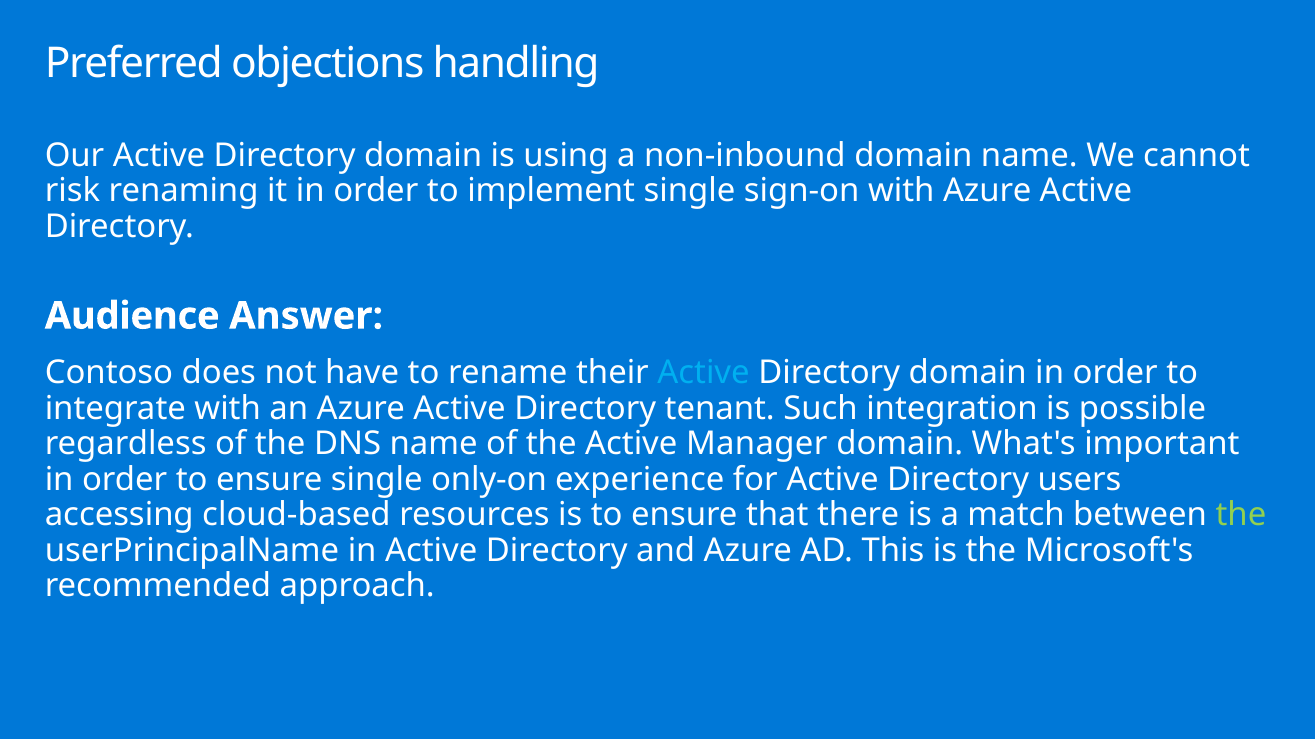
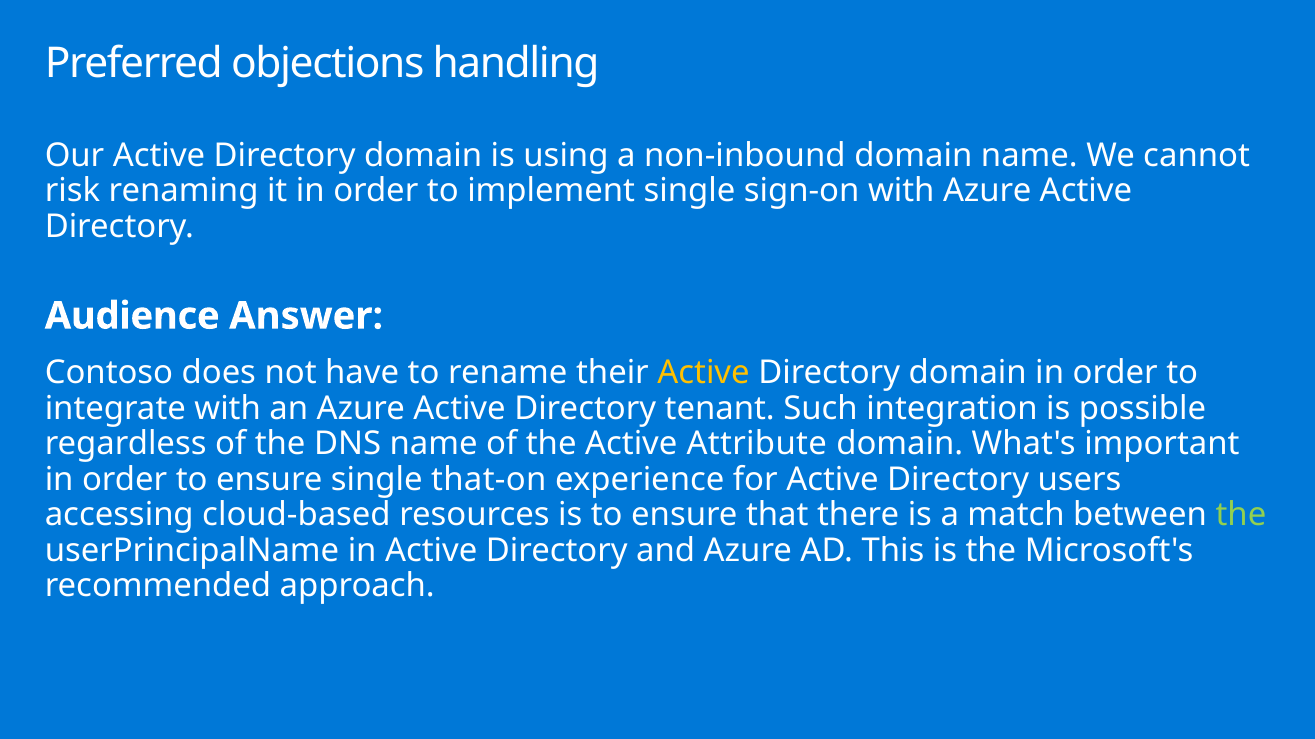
Active colour: light blue -> yellow (704, 373)
Manager: Manager -> Attribute (757, 444)
only-on: only-on -> that-on (489, 480)
